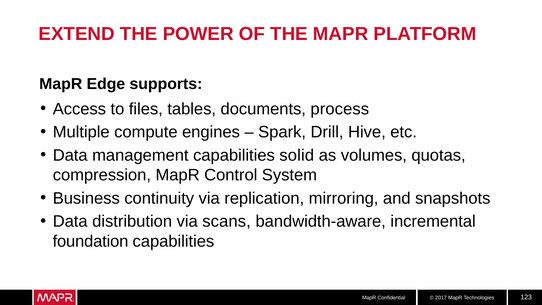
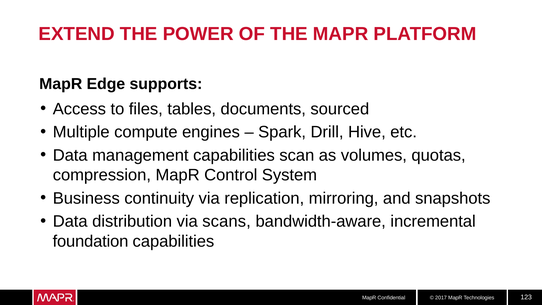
process: process -> sourced (340, 109)
solid: solid -> scan (297, 155)
